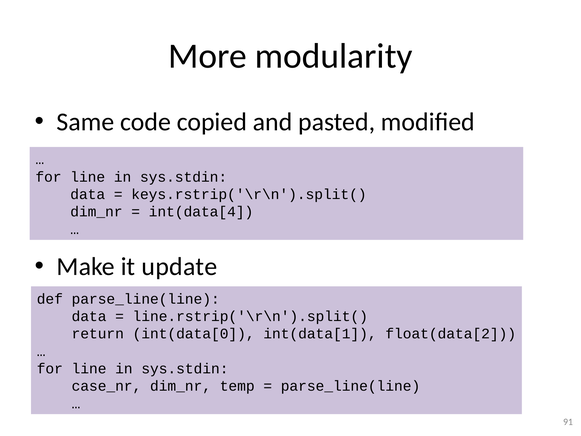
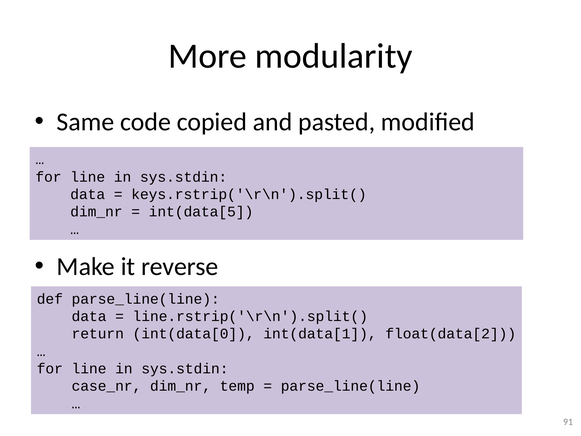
int(data[4: int(data[4 -> int(data[5 (201, 212)
update: update -> reverse (180, 267)
